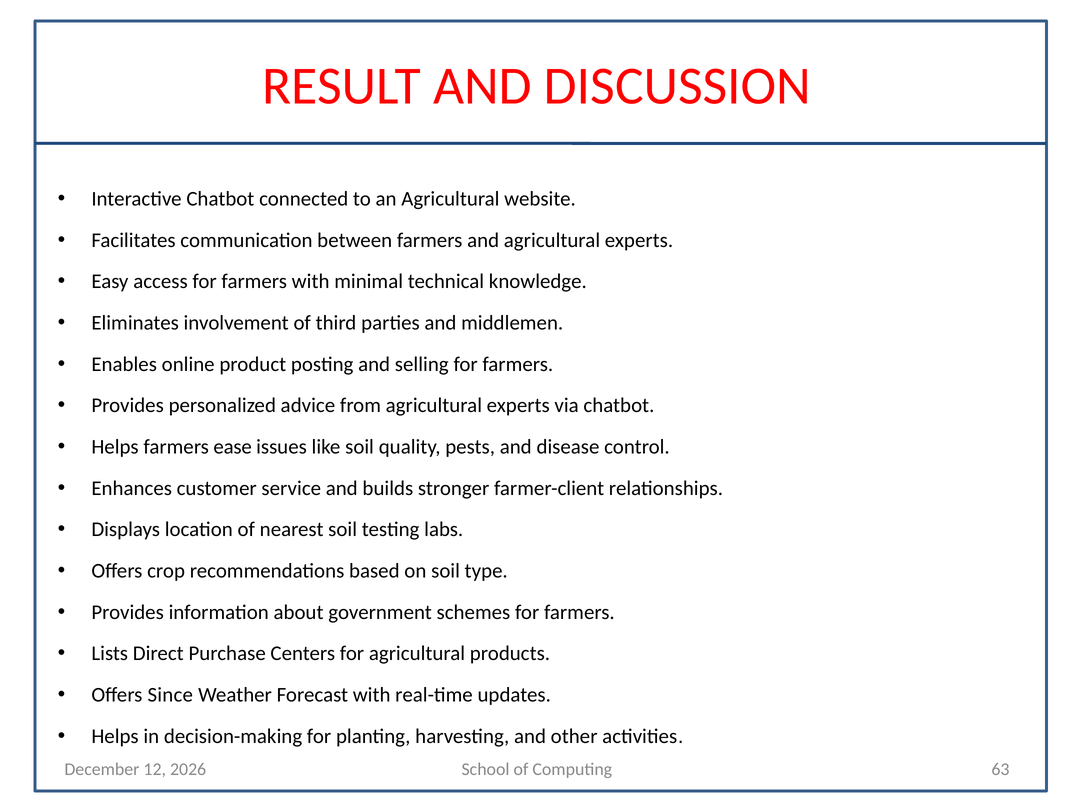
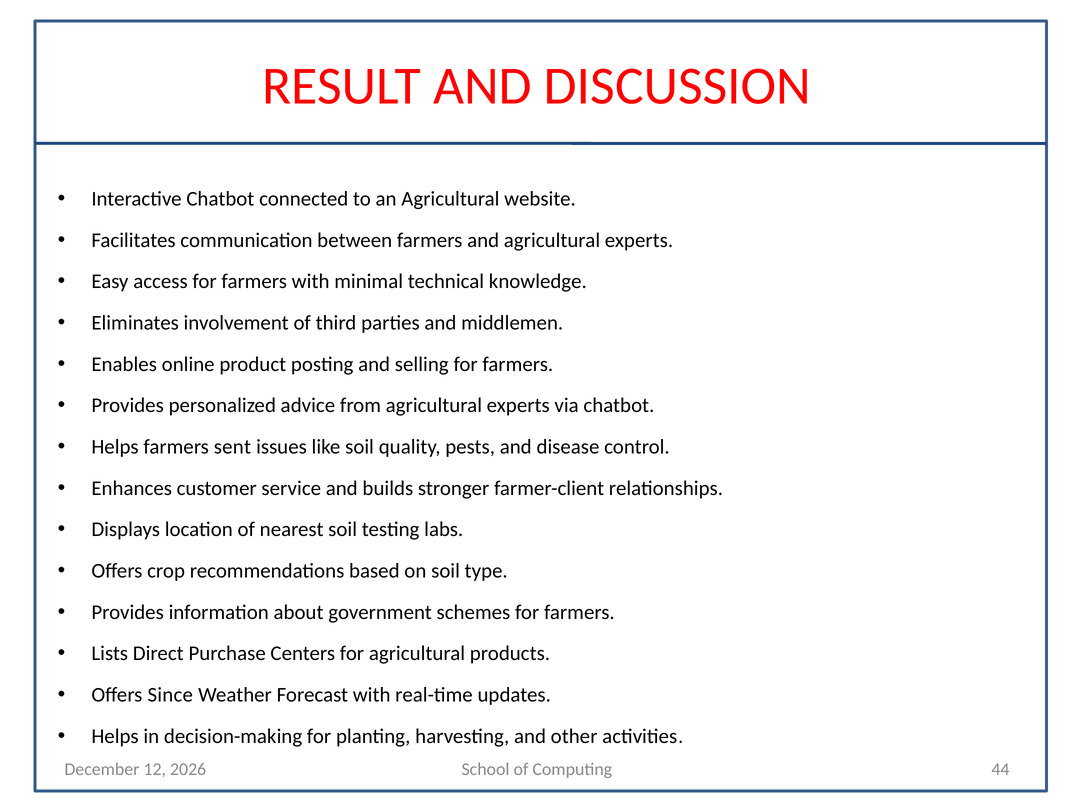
ease: ease -> sent (232, 447)
63: 63 -> 44 (1000, 769)
